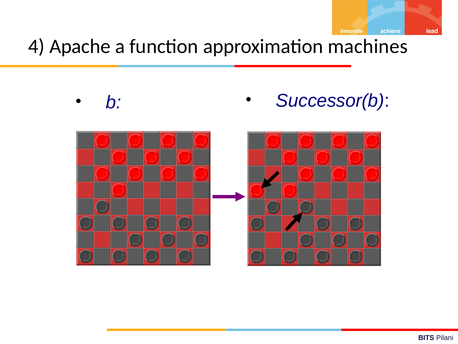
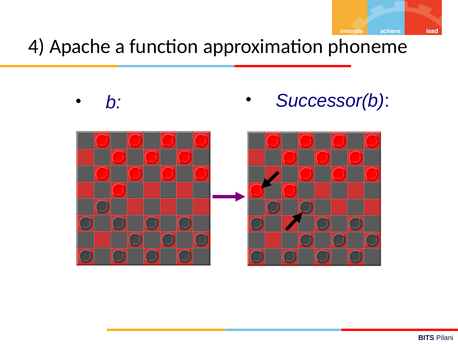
machines: machines -> phoneme (368, 46)
